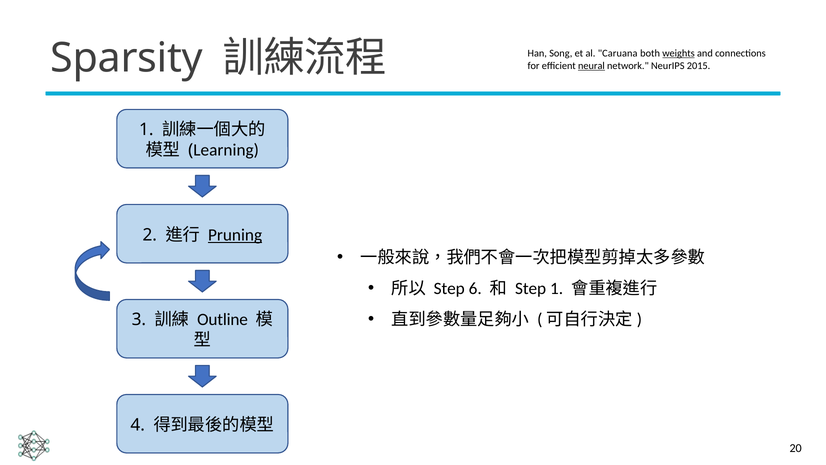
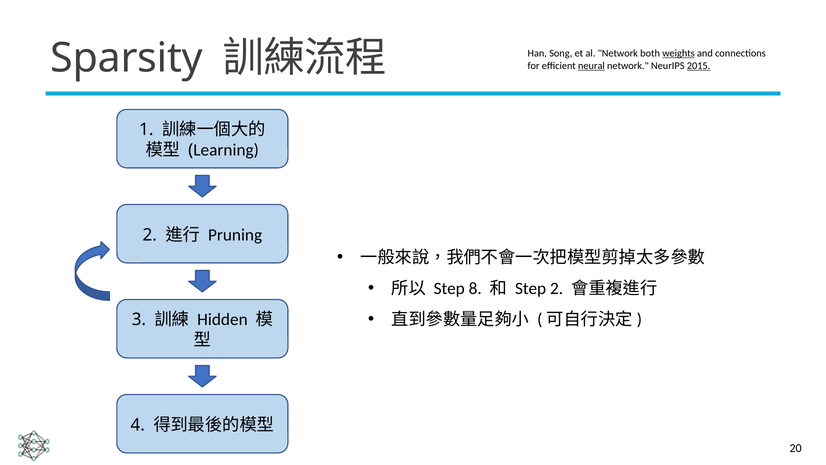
al Caruana: Caruana -> Network (618, 53)
2015 underline: none -> present (699, 66)
Pruning underline: present -> none (235, 235)
6: 6 -> 8 (475, 288)
Step 1: 1 -> 2 (557, 288)
Outline: Outline -> Hidden (222, 319)
